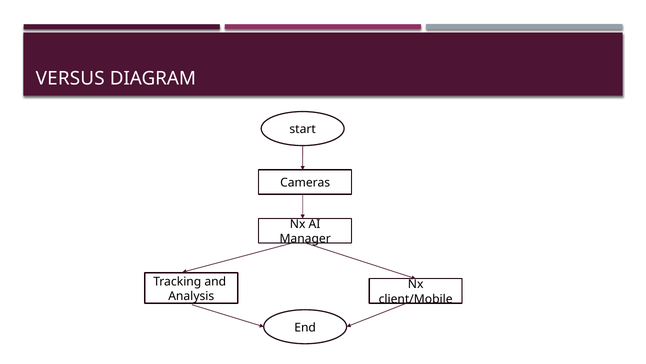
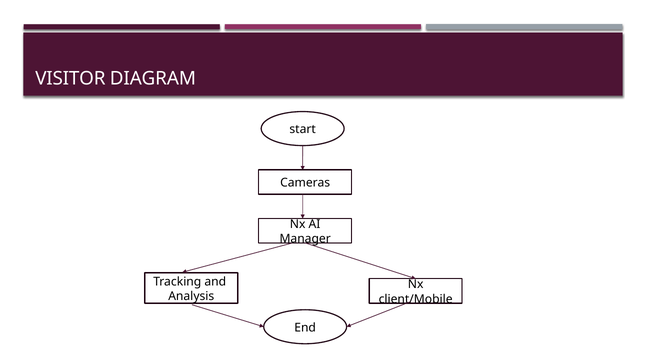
VERSUS: VERSUS -> VISITOR (70, 78)
